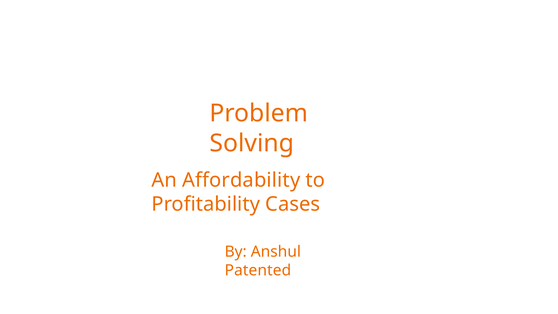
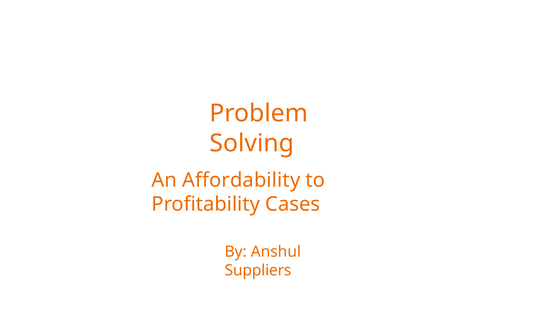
Patented: Patented -> Suppliers (258, 270)
